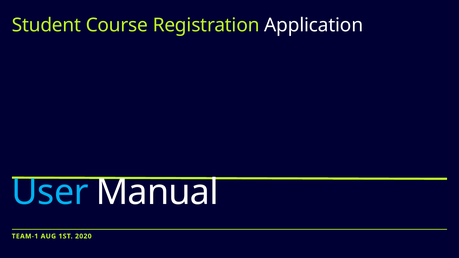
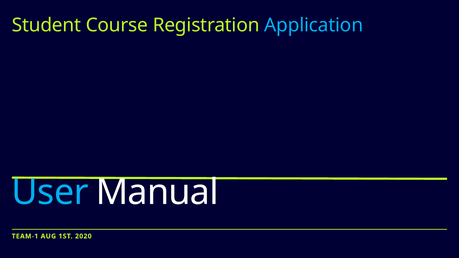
Application colour: white -> light blue (314, 25)
